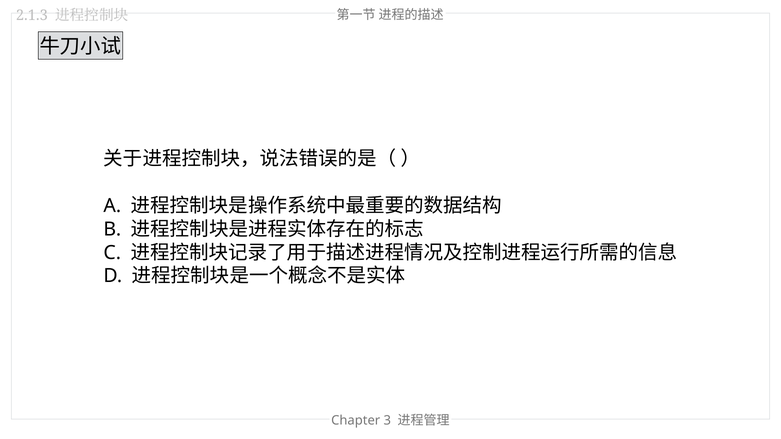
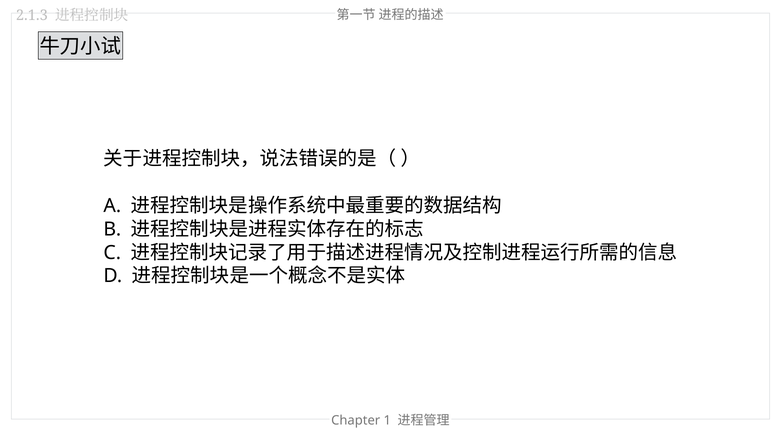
3: 3 -> 1 (387, 421)
